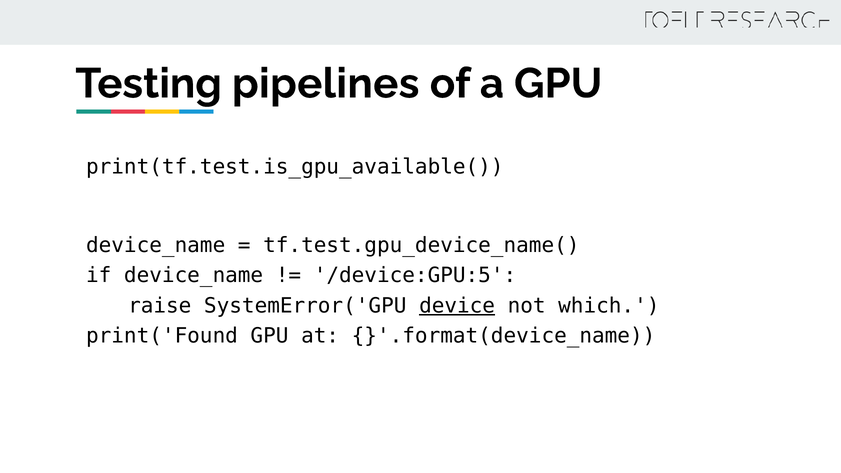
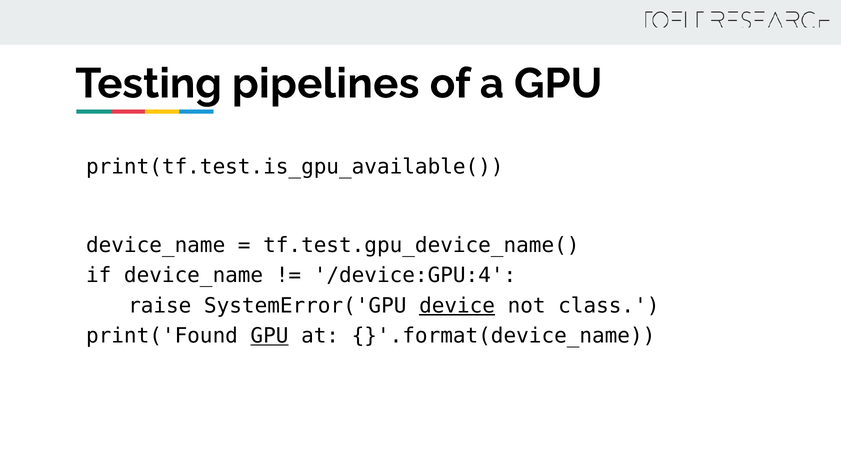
/device:GPU:5: /device:GPU:5 -> /device:GPU:4 (415, 275)
which: which -> class (609, 306)
GPU underline: none -> present (269, 336)
